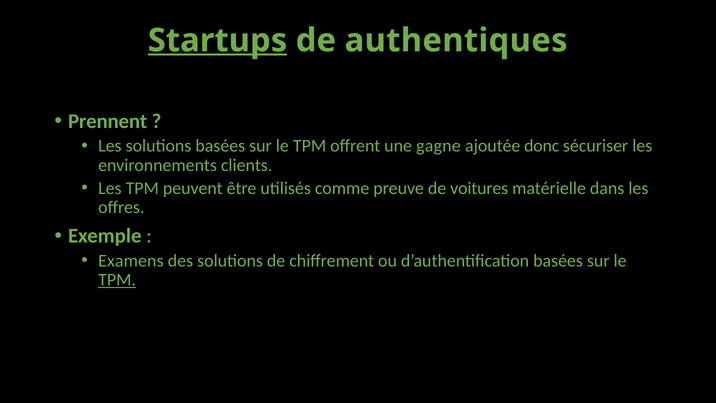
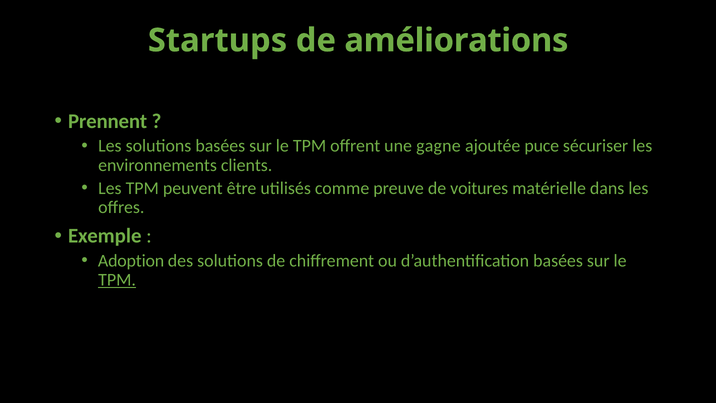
Startups underline: present -> none (217, 40)
authentiques: authentiques -> améliorations (456, 40)
donc: donc -> puce (542, 146)
Examens: Examens -> Adoption (131, 260)
